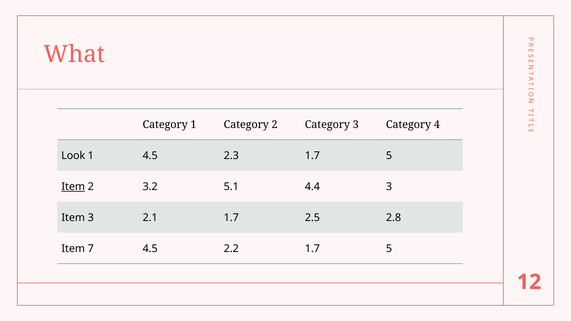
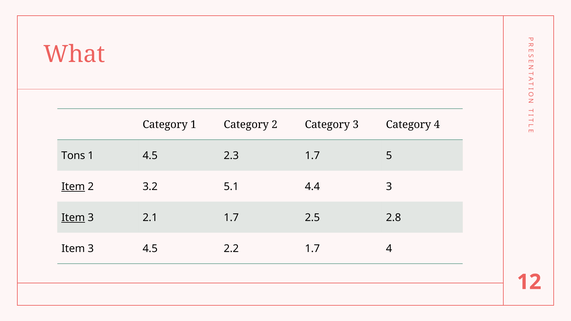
Look: Look -> Tons (73, 156)
Item underline: none -> present (73, 218)
7: 7 -> 3 (91, 249)
2.2 1.7 5: 5 -> 4 (389, 249)
